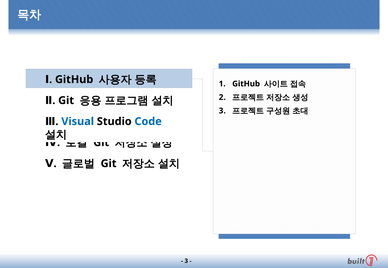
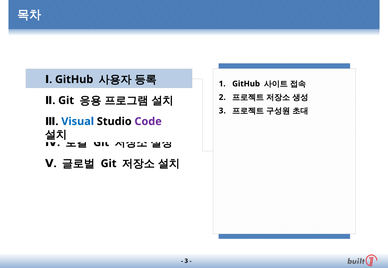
Code colour: blue -> purple (148, 122)
